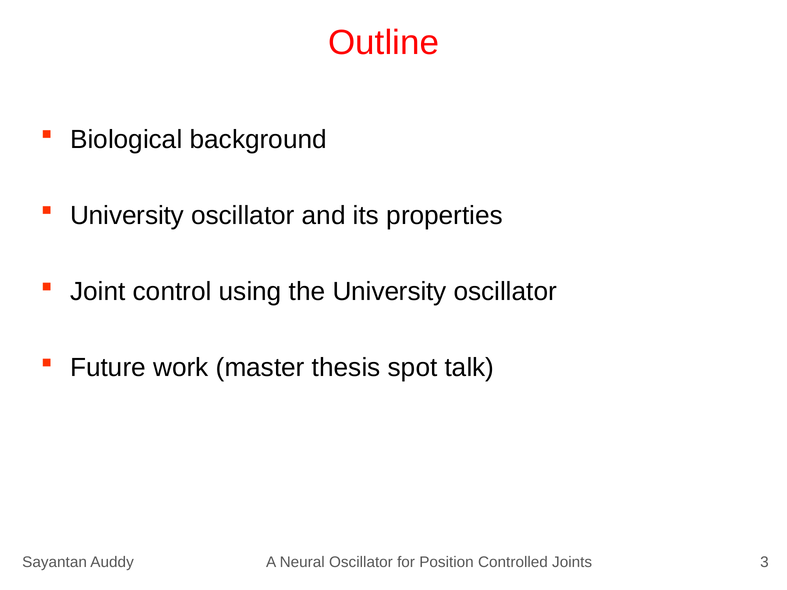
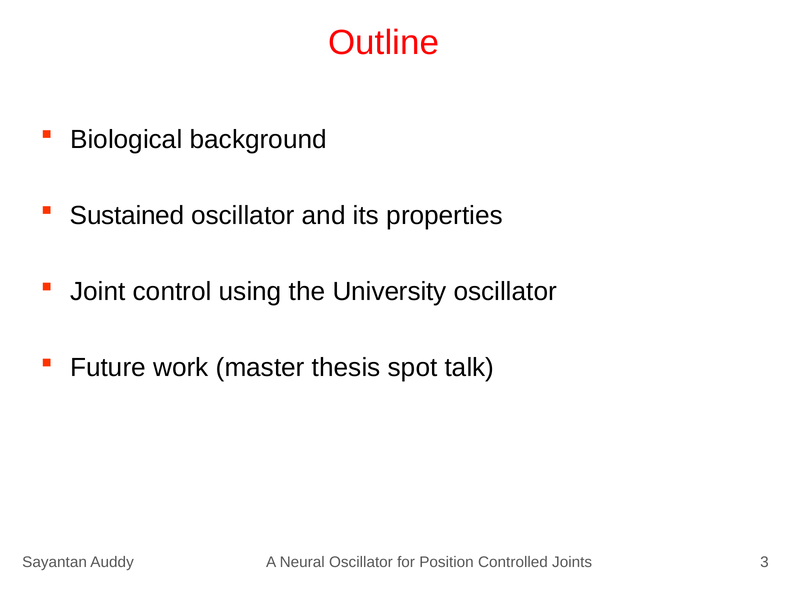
University: University -> Sustained (127, 216)
